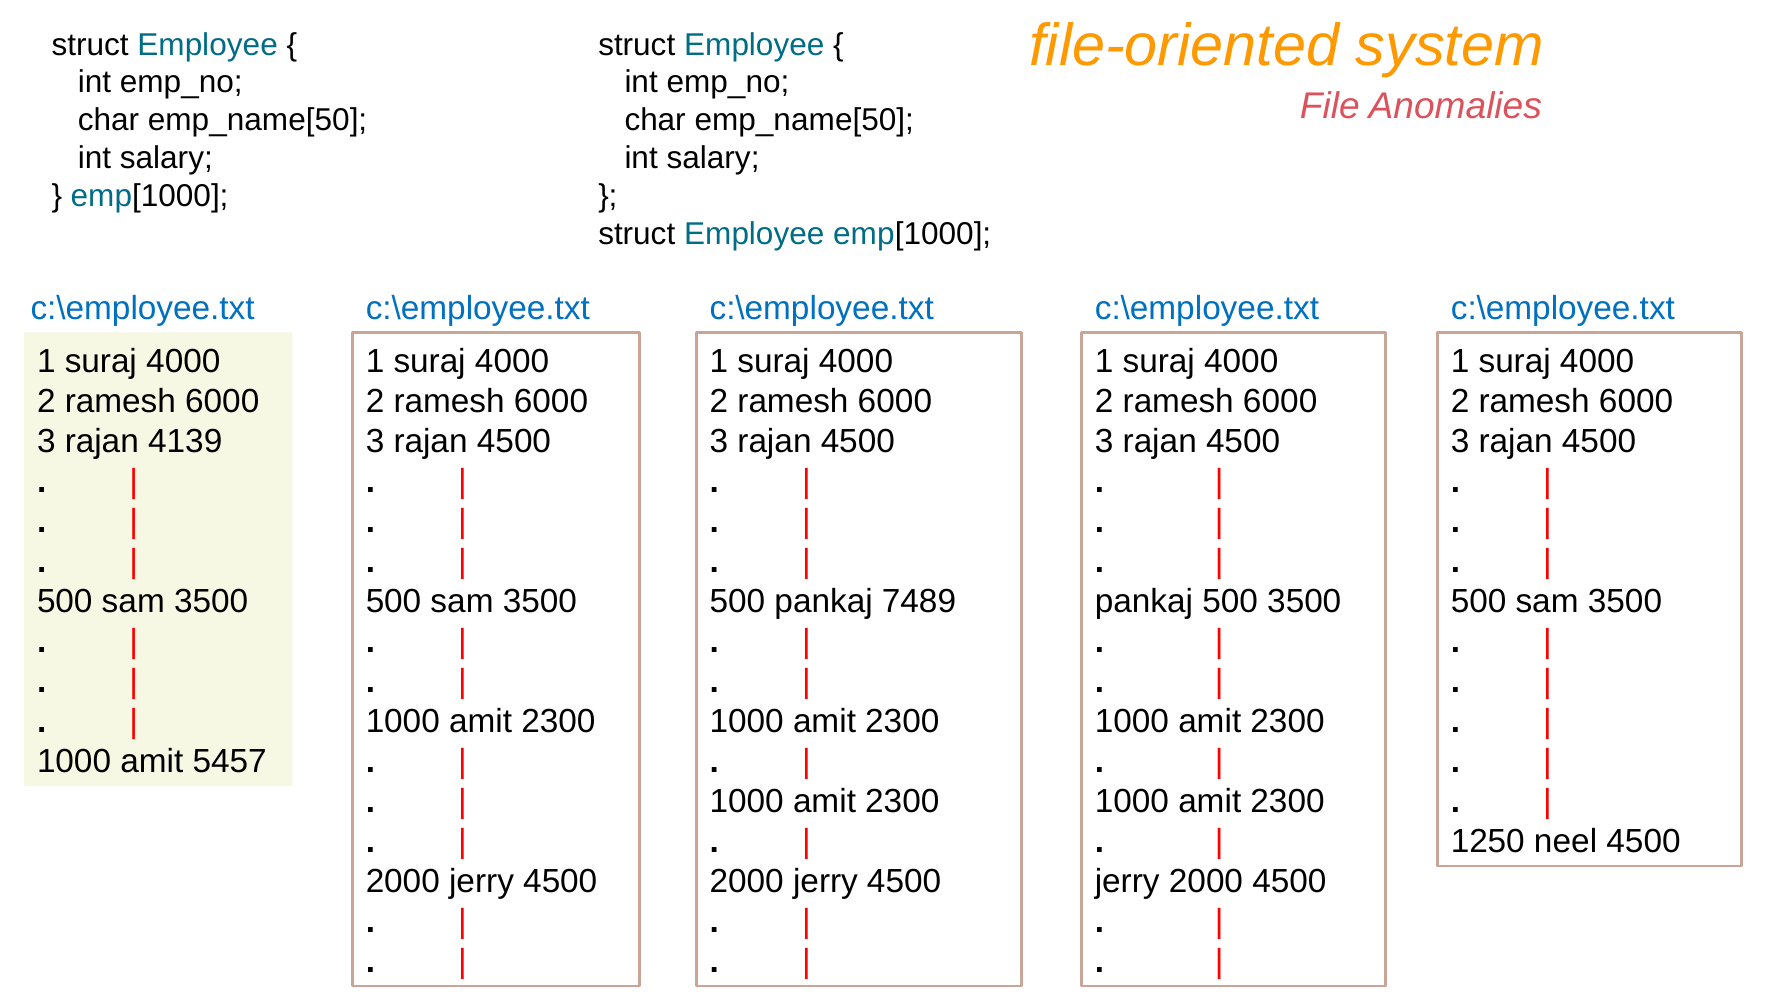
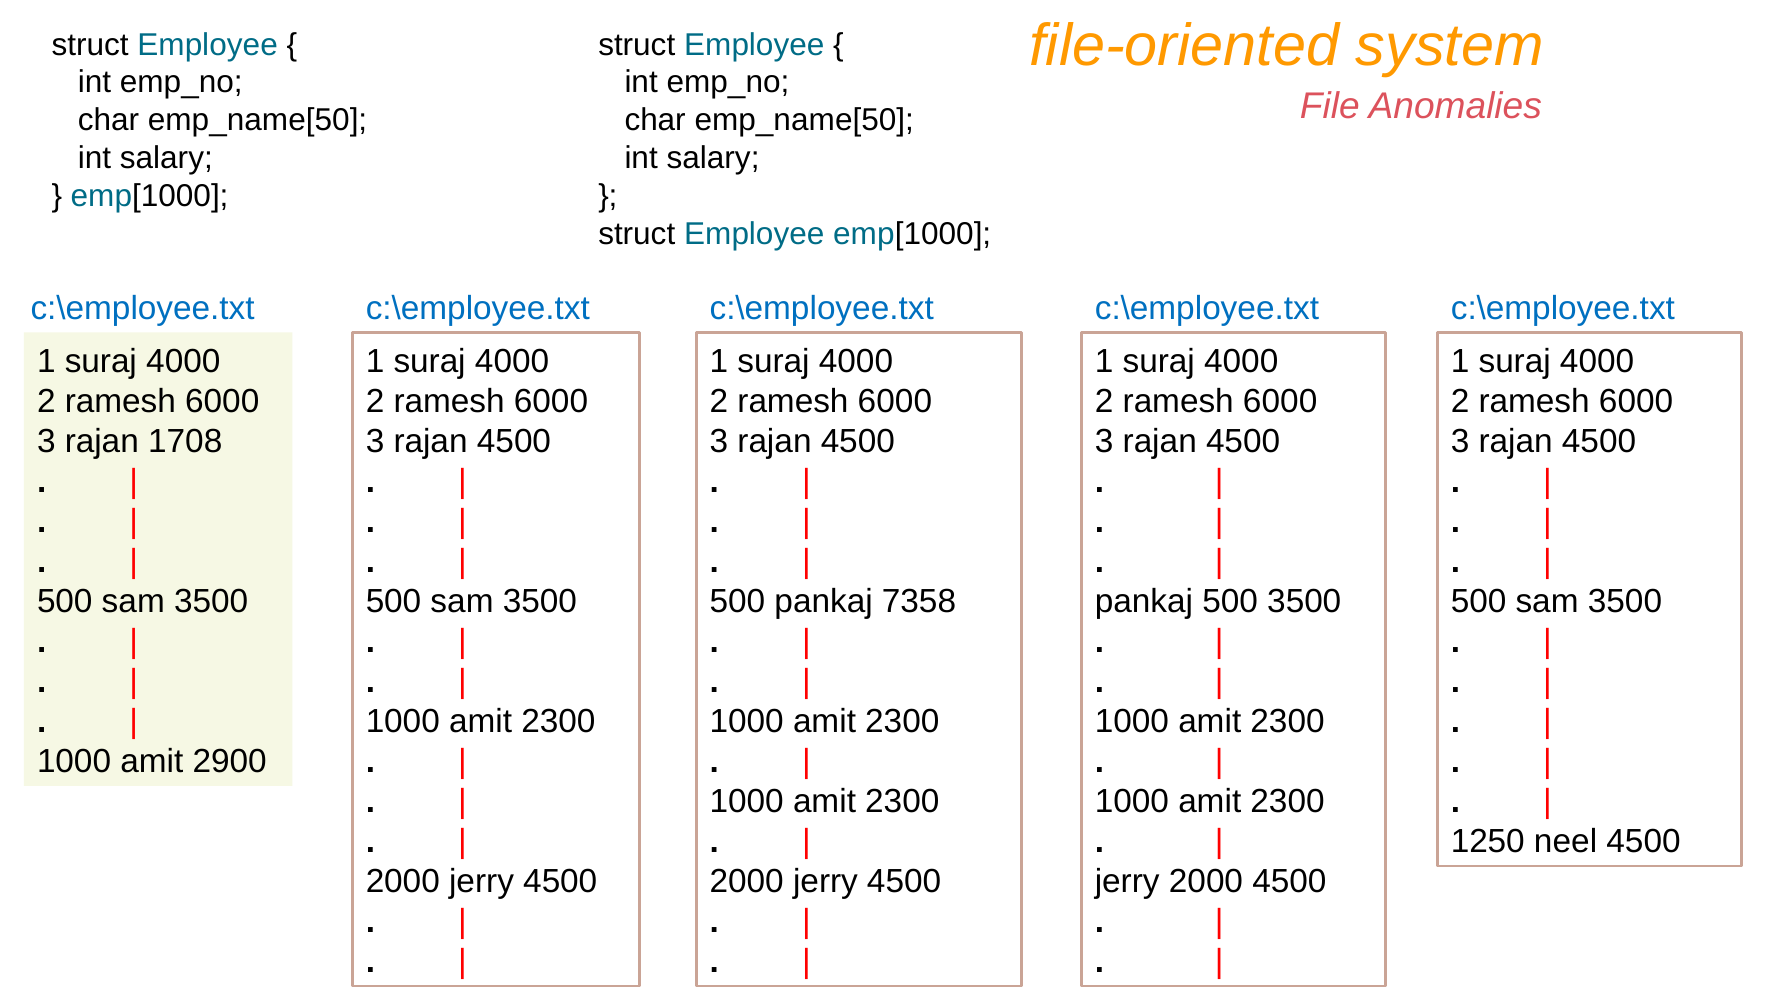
4139: 4139 -> 1708 (185, 441)
7489: 7489 -> 7358 (919, 602)
5457: 5457 -> 2900 (230, 762)
